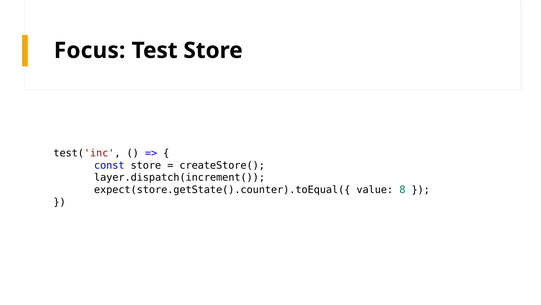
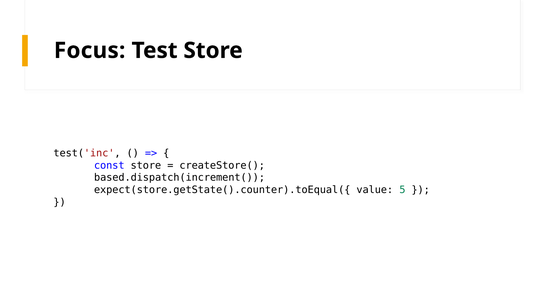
layer.dispatch(increment(: layer.dispatch(increment( -> based.dispatch(increment( (180, 177)
8: 8 -> 5 (402, 189)
